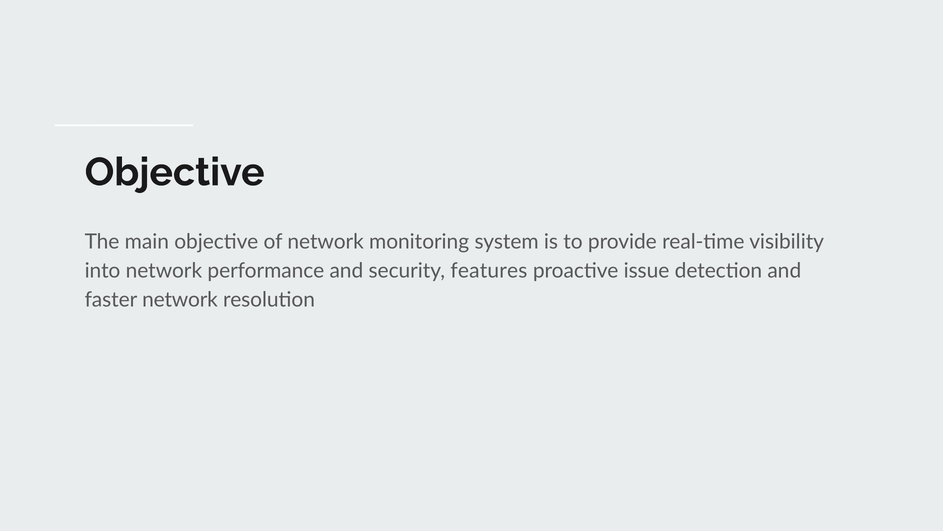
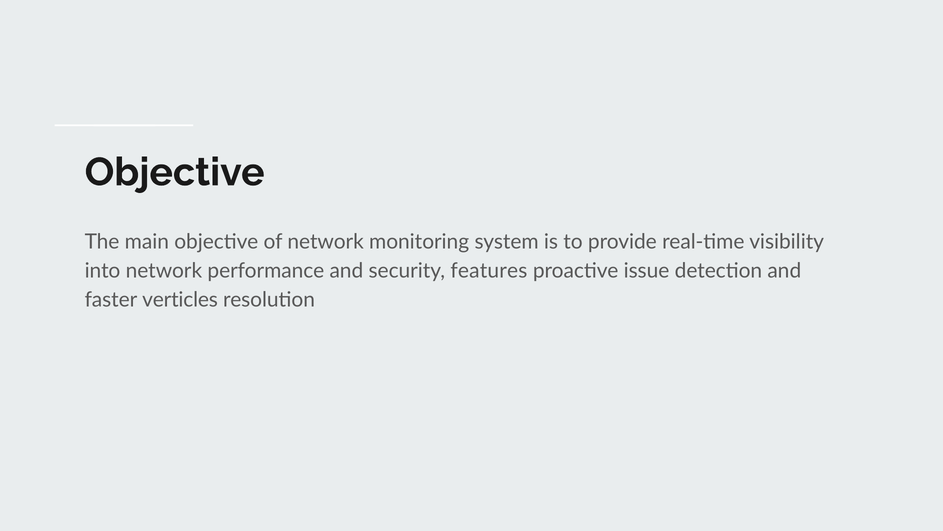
faster network: network -> verticles (180, 299)
